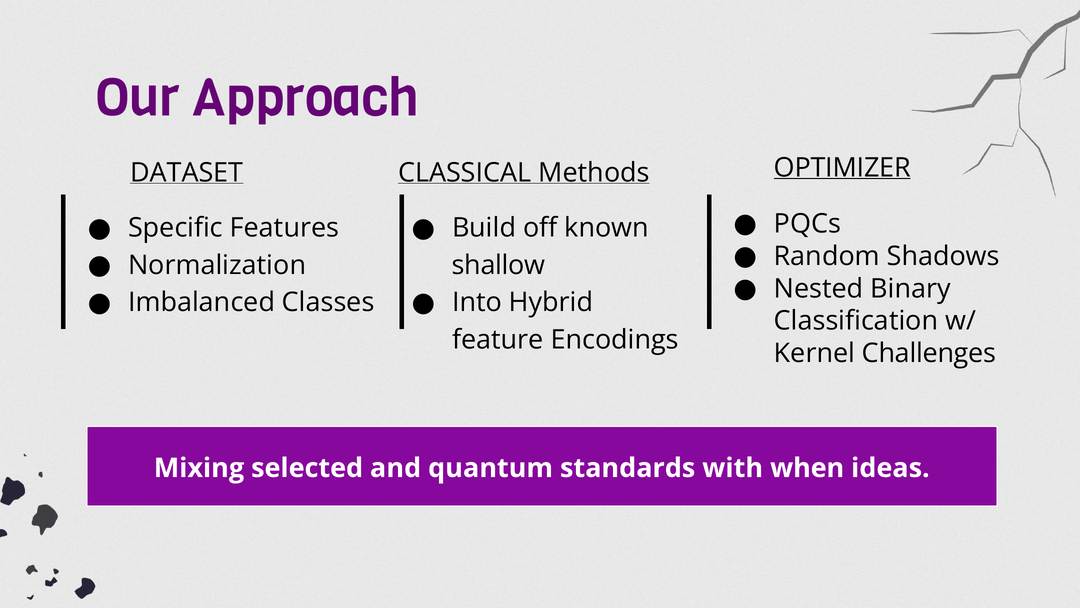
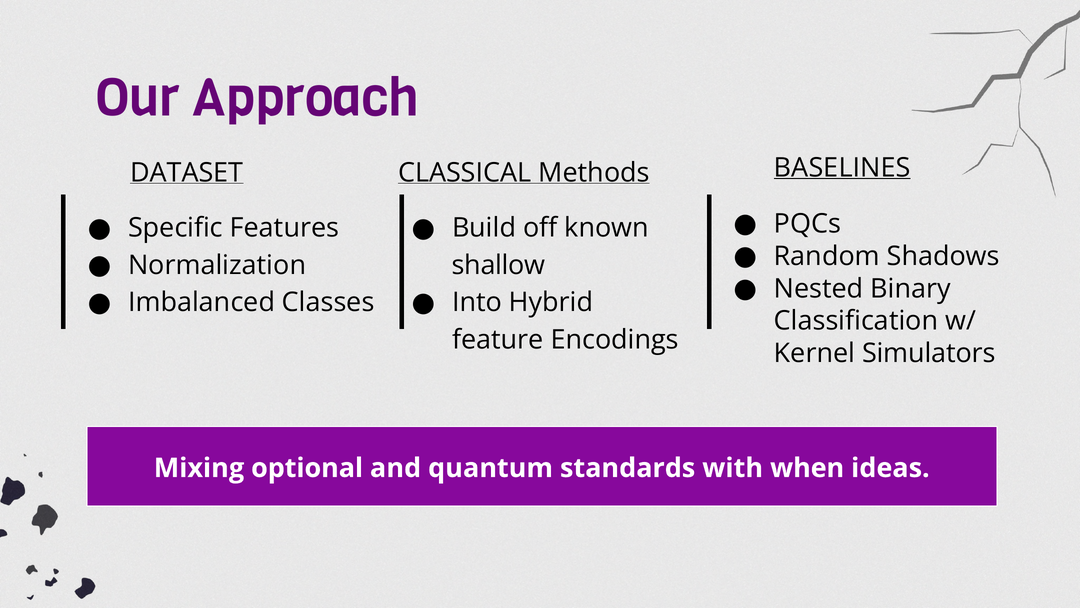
OPTIMIZER: OPTIMIZER -> BASELINES (842, 168)
Challenges: Challenges -> Simulators (929, 353)
selected: selected -> optional (307, 468)
